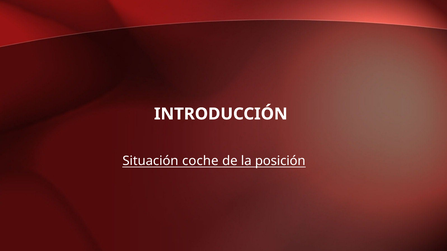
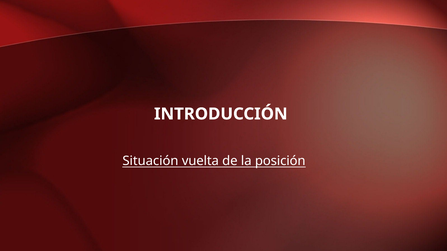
coche: coche -> vuelta (200, 161)
